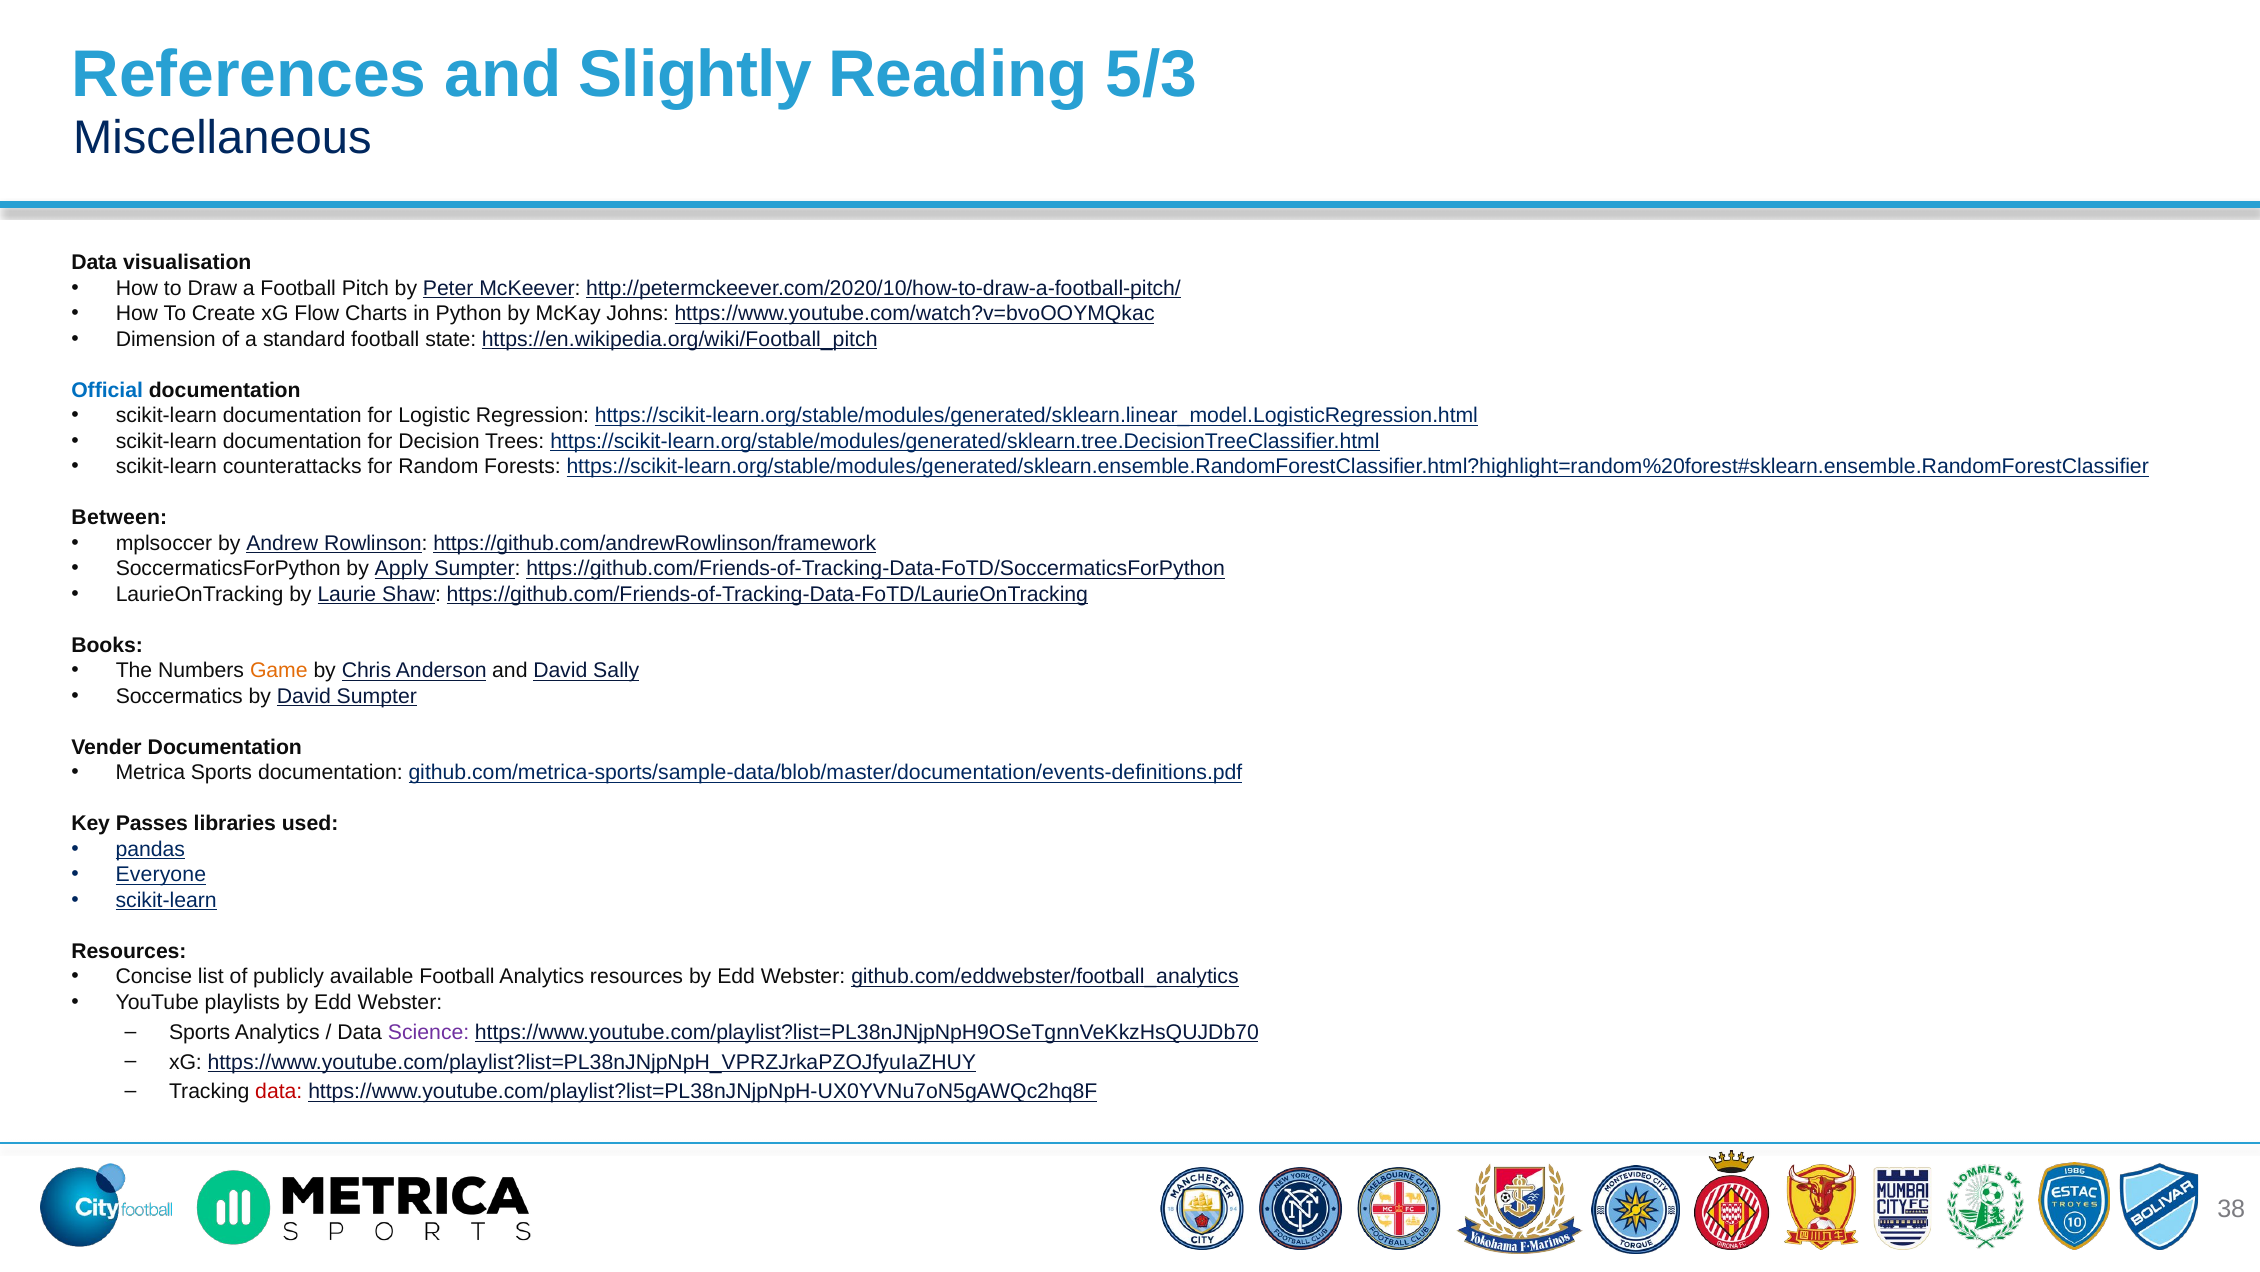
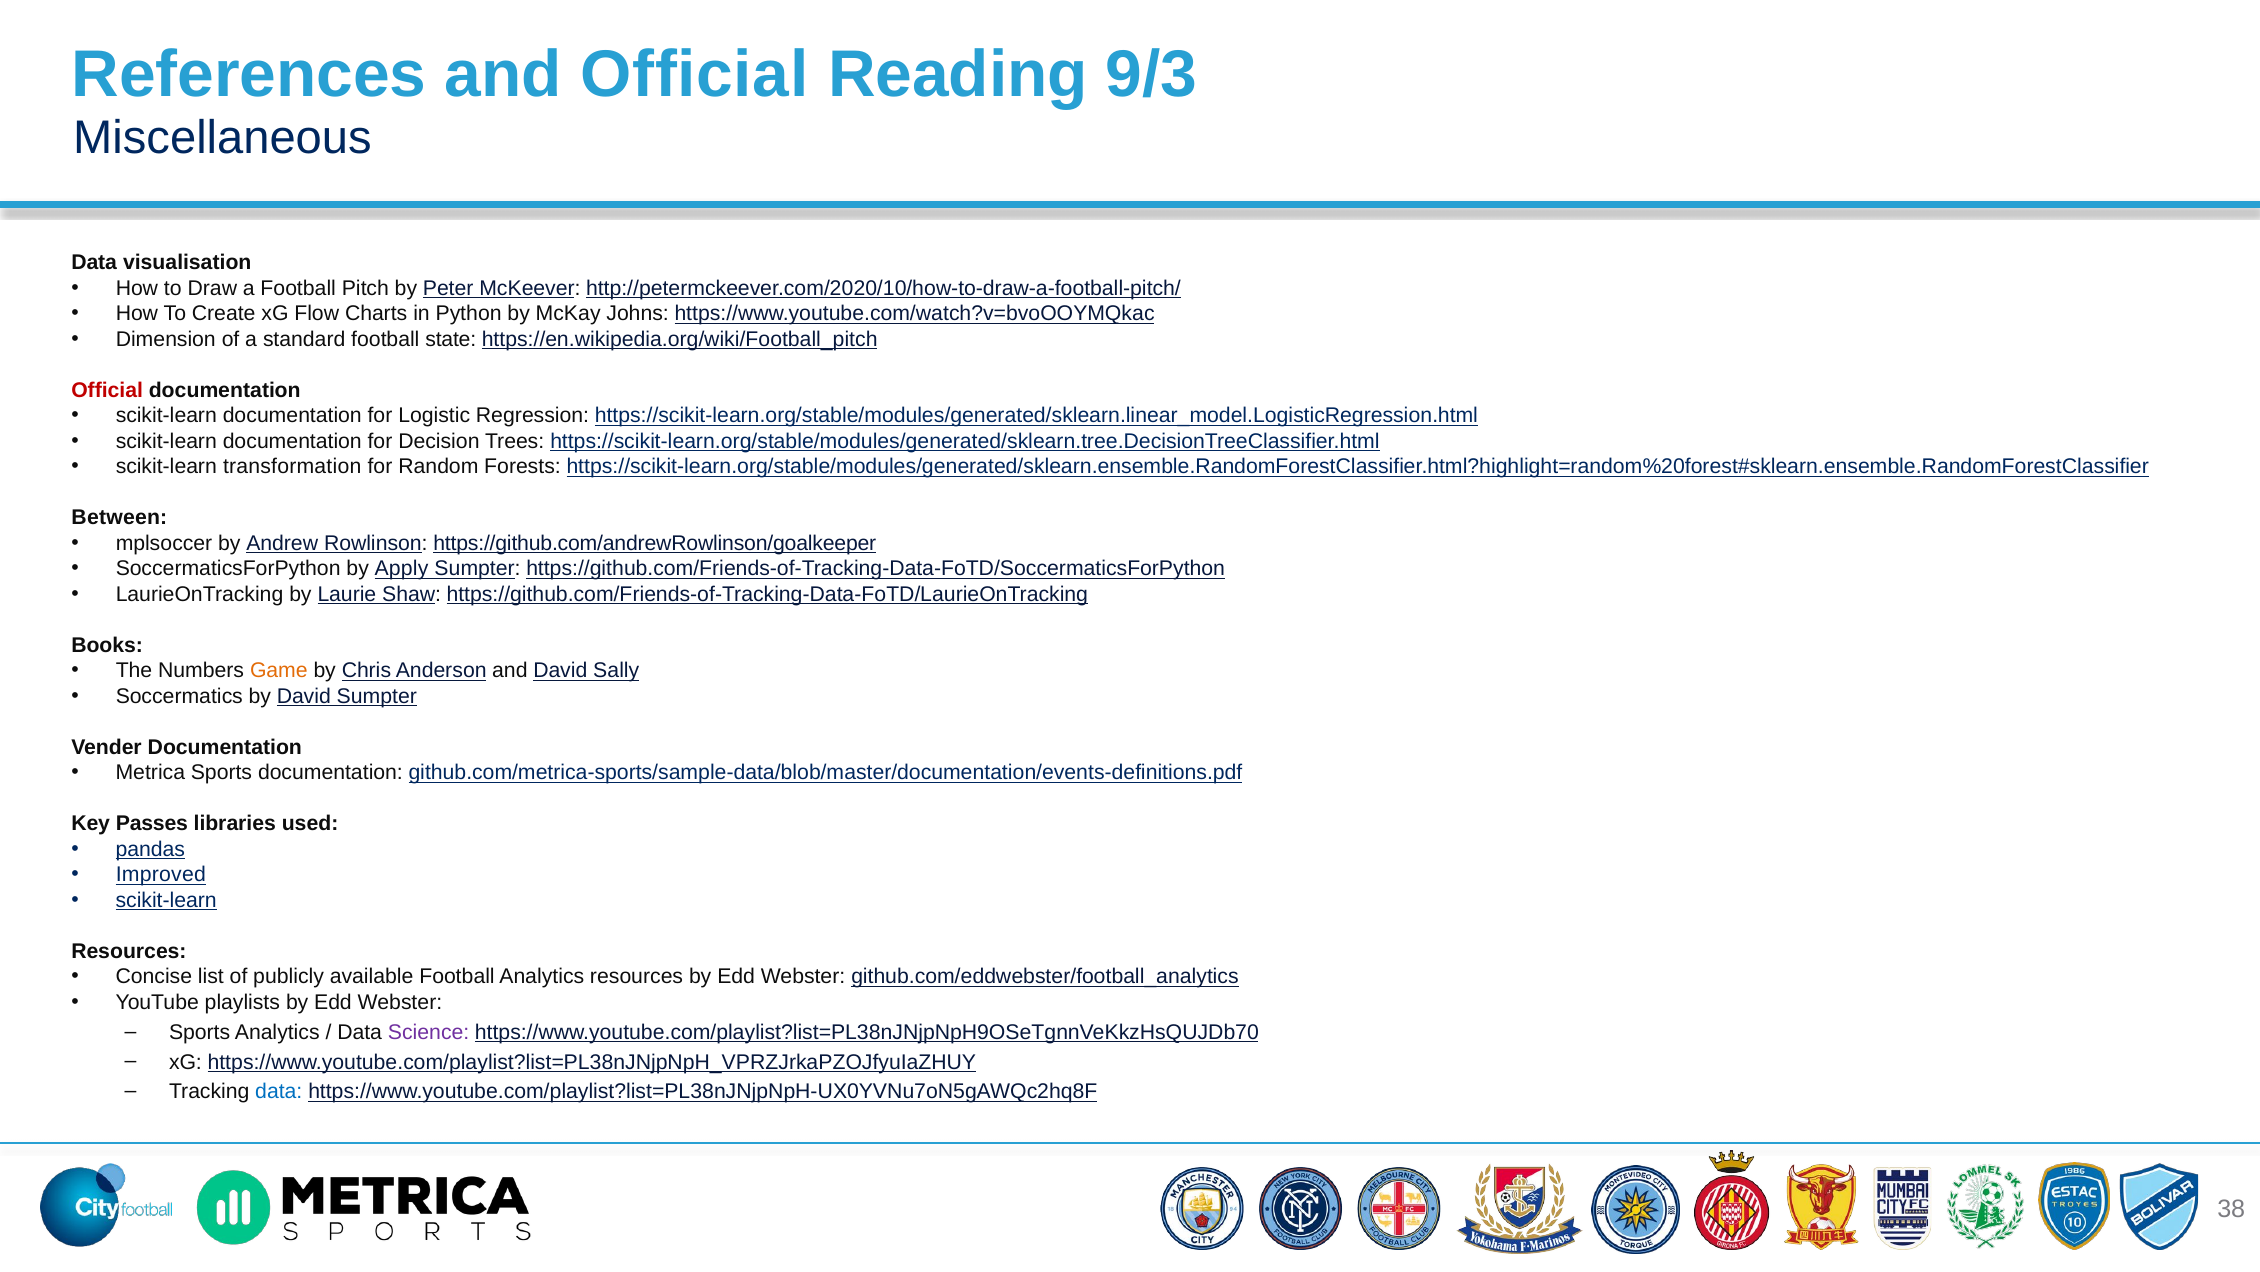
and Slightly: Slightly -> Official (695, 75)
5/3: 5/3 -> 9/3 (1152, 75)
Official colour: blue -> red (107, 390)
counterattacks: counterattacks -> transformation (292, 467)
https://github.com/andrewRowlinson/framework: https://github.com/andrewRowlinson/framework -> https://github.com/andrewRowlinson/goalkeeper (655, 543)
Everyone: Everyone -> Improved (161, 874)
data colour: red -> blue (279, 1091)
